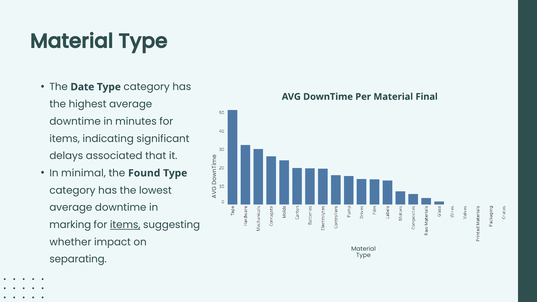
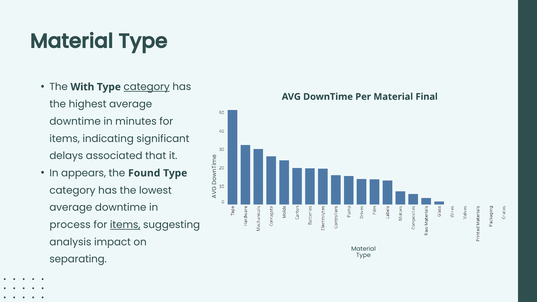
Date: Date -> With (82, 87)
category underline: none -> present (147, 87)
minimal: minimal -> appears (84, 173)
marking: marking -> process (70, 225)
whether: whether -> analysis (70, 242)
